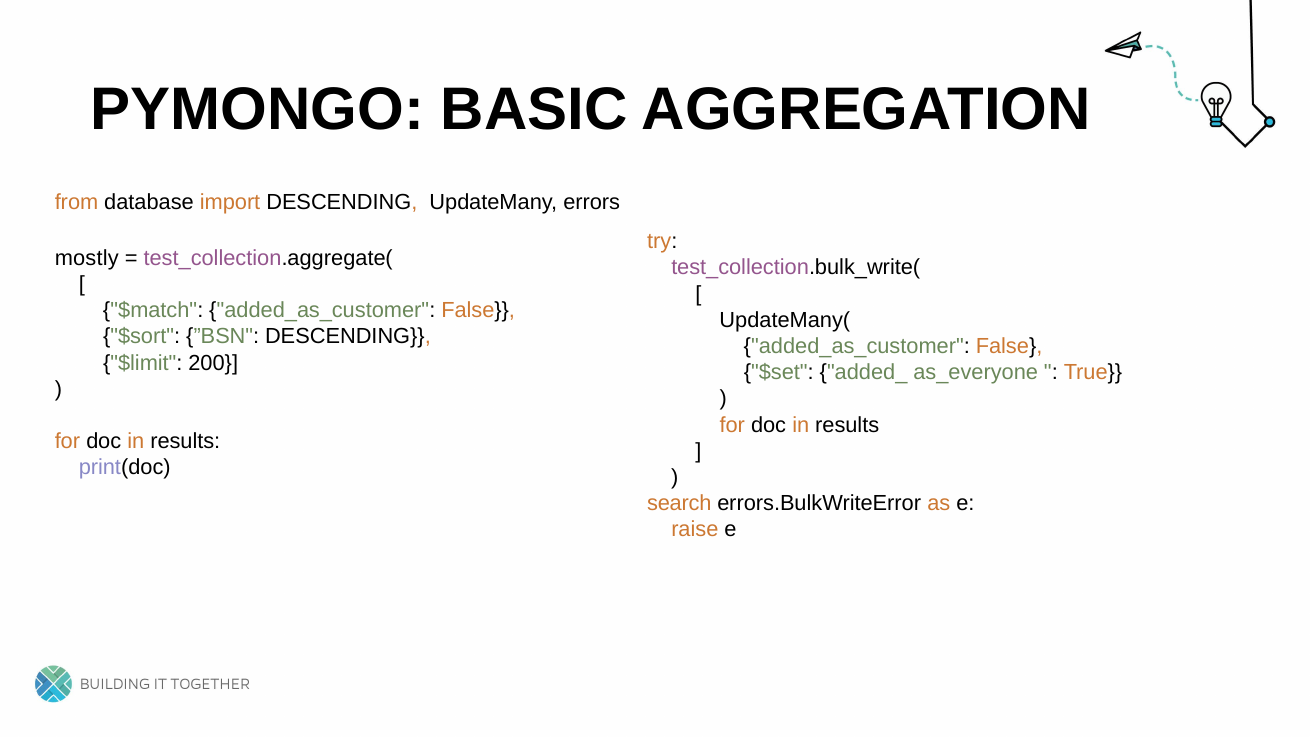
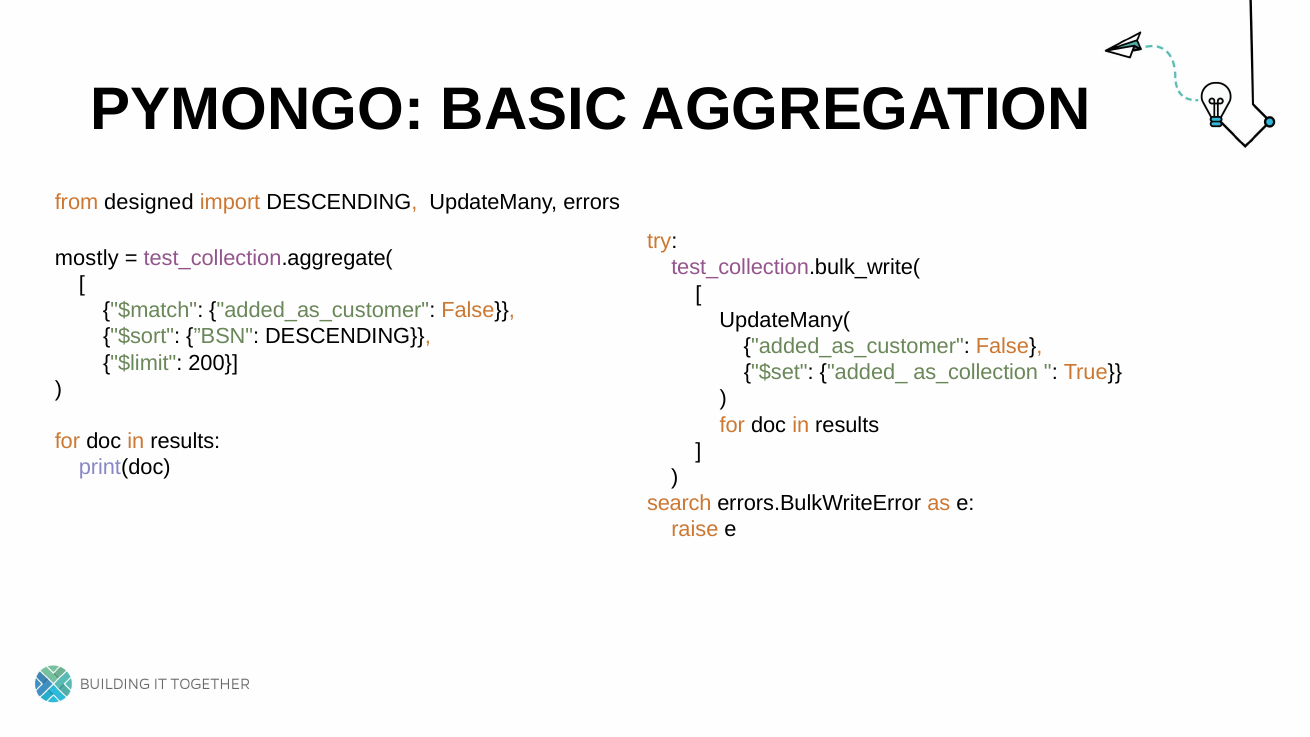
database: database -> designed (149, 202)
as_everyone: as_everyone -> as_collection (976, 372)
